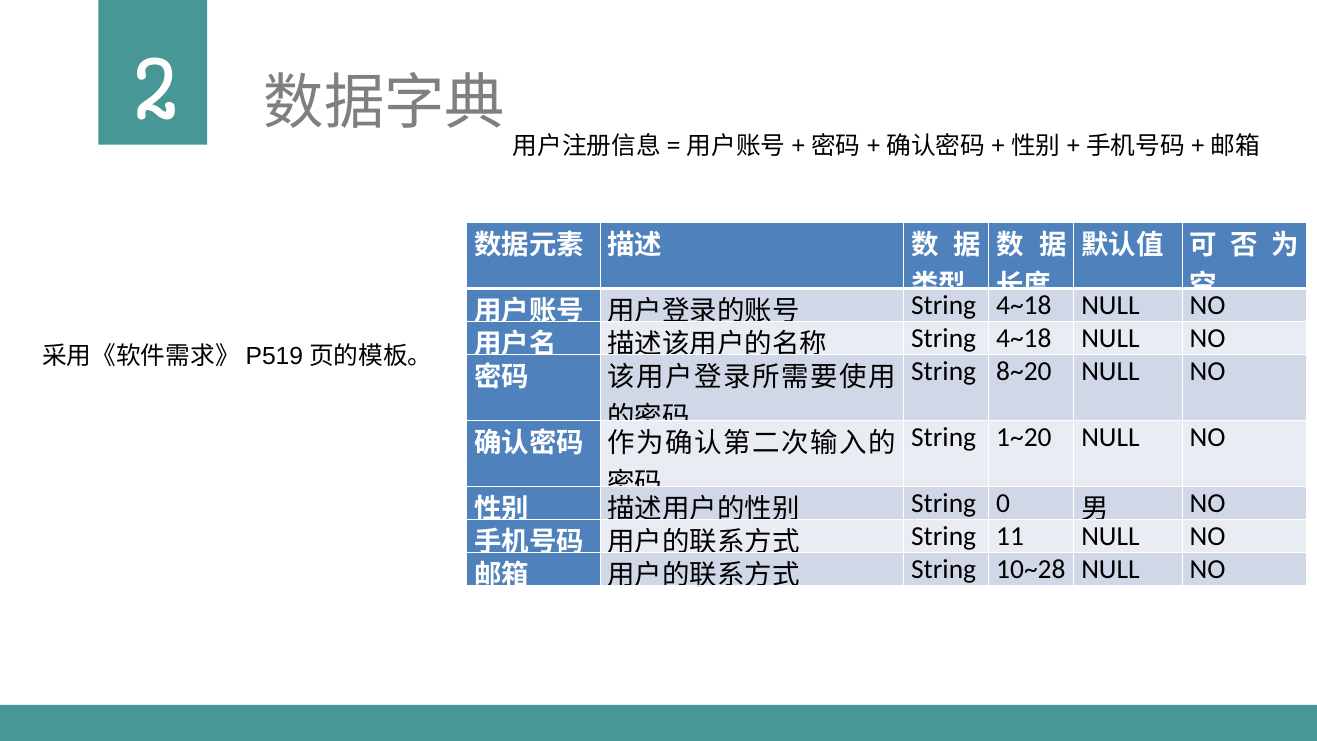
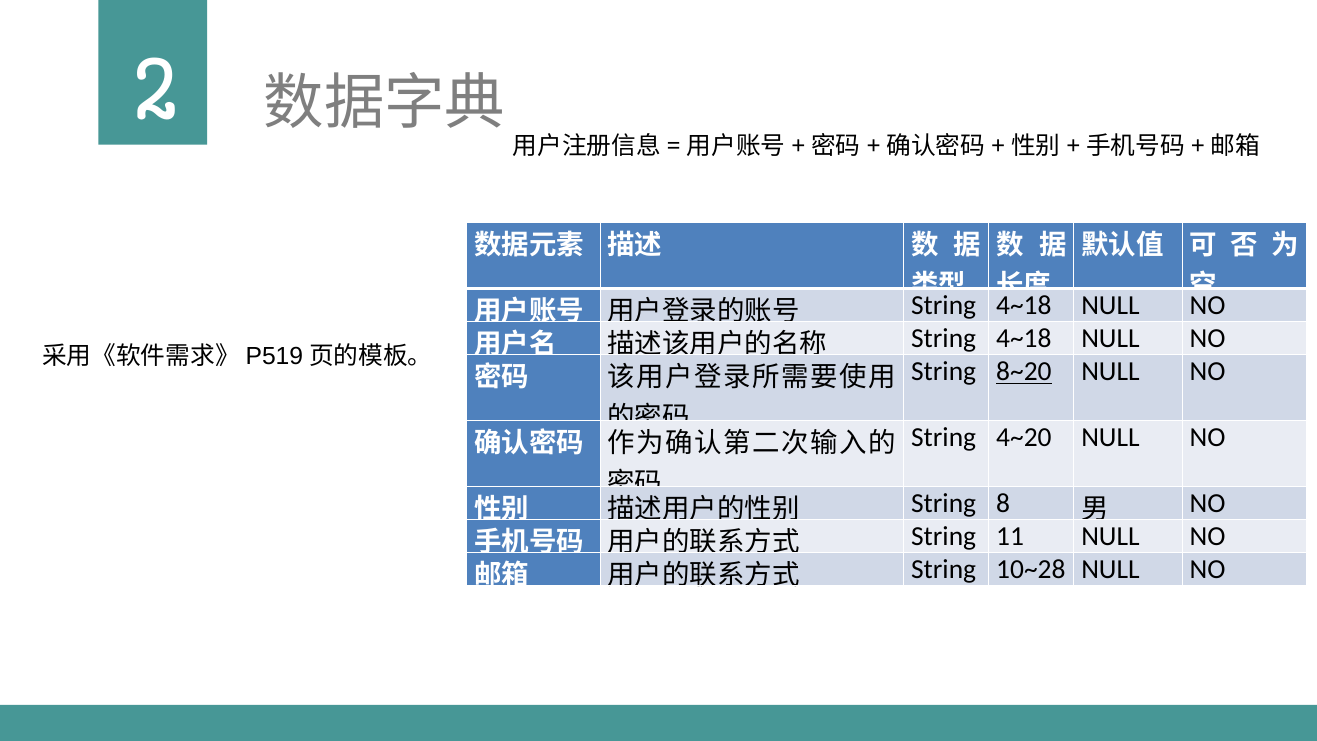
8~20 underline: none -> present (1024, 372)
1~20: 1~20 -> 4~20 (1024, 438)
0: 0 -> 8 (1003, 503)
